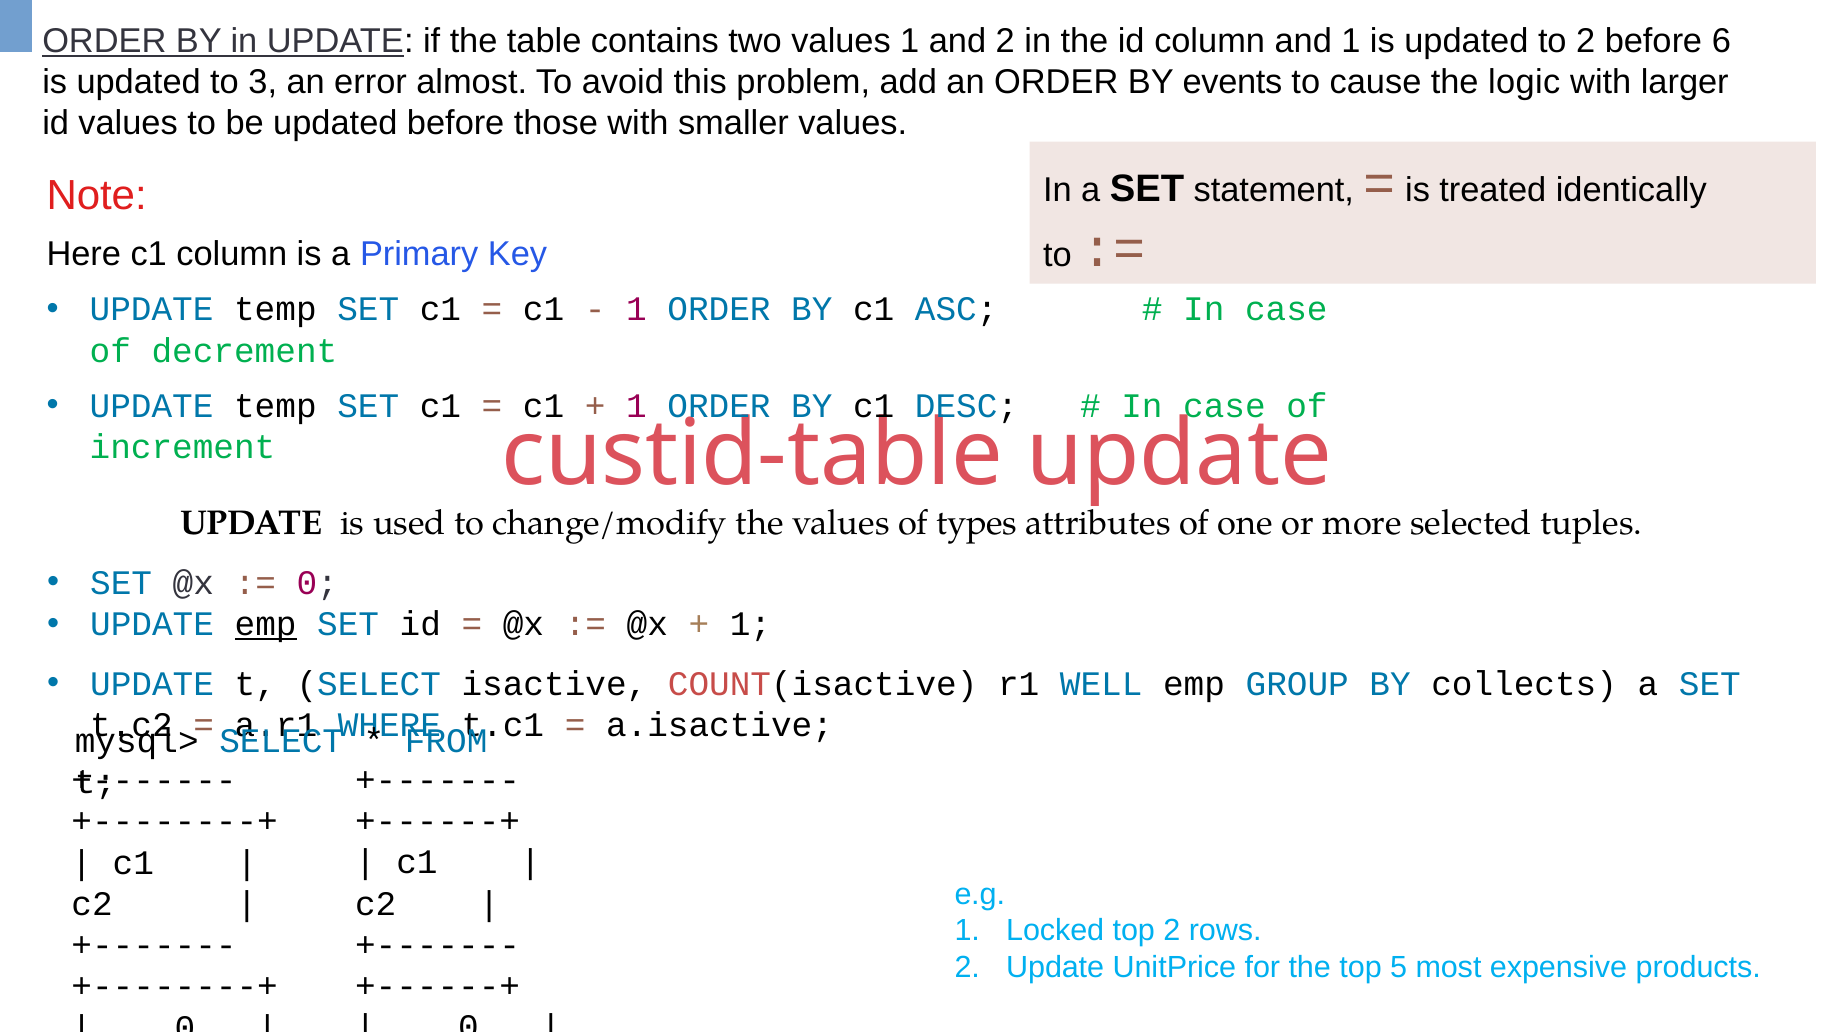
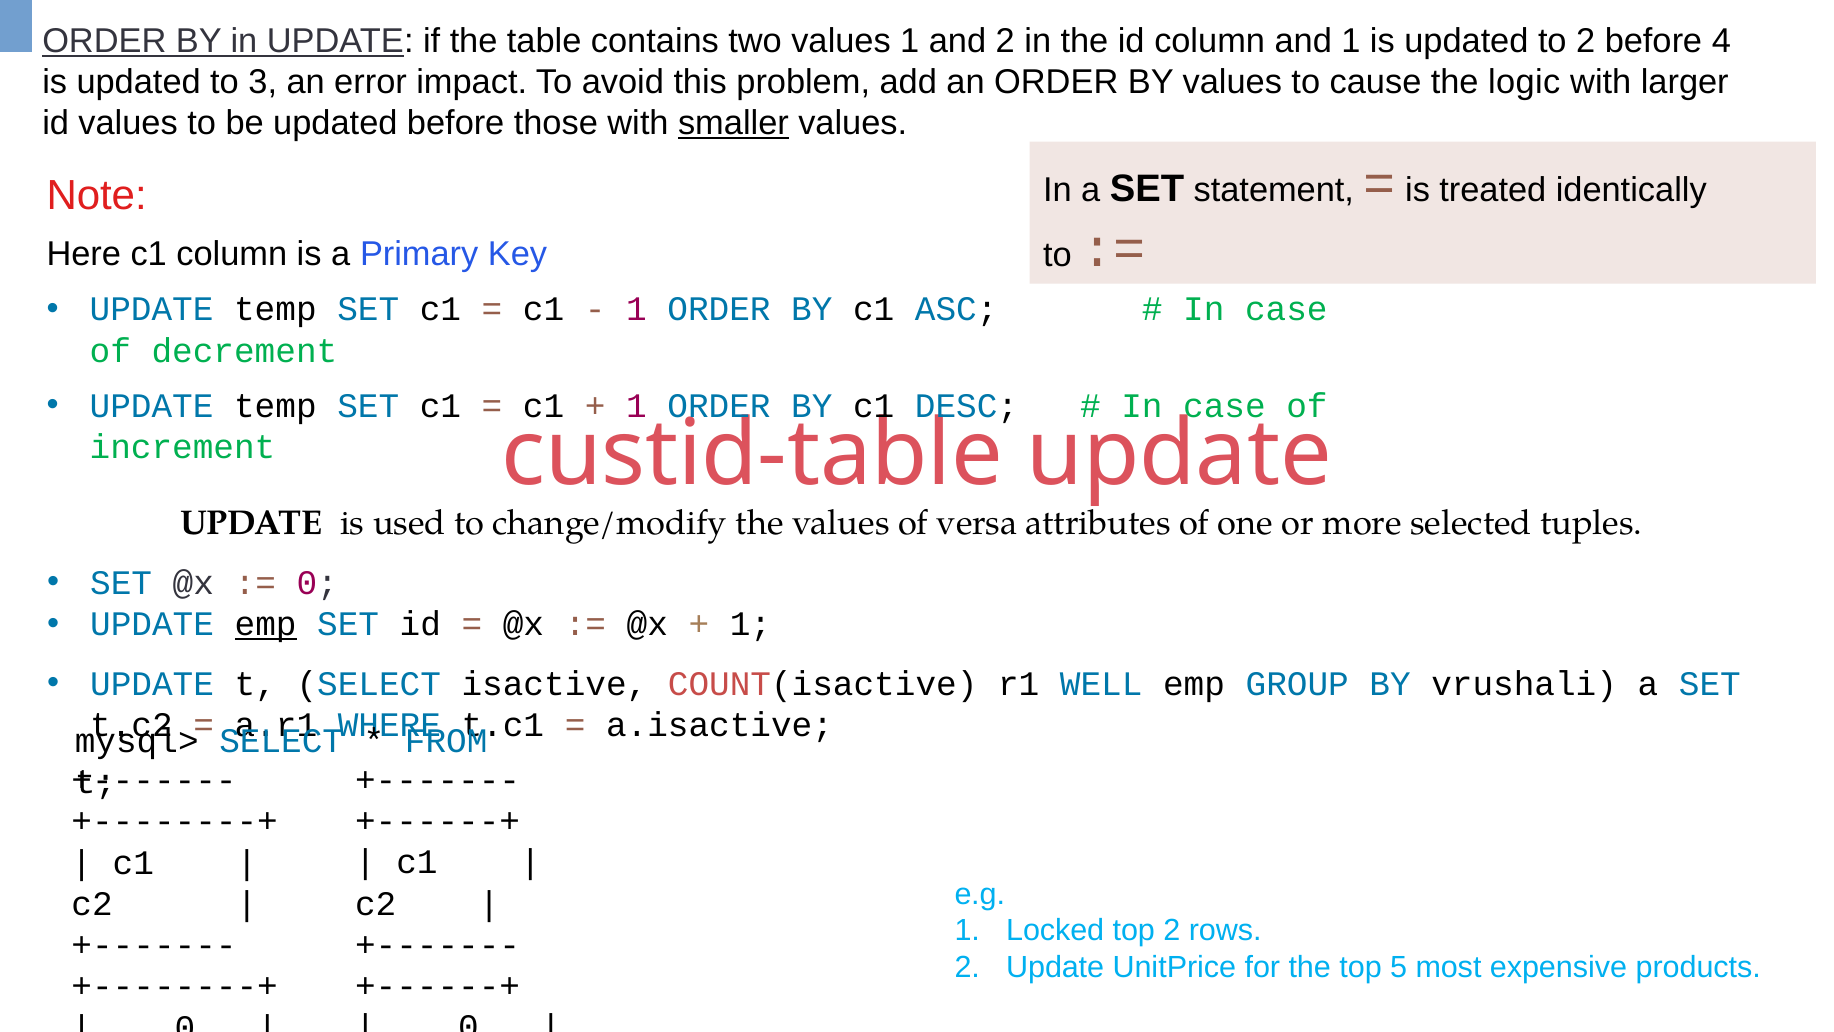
before 6: 6 -> 4 (1721, 41)
almost: almost -> impact (472, 82)
BY events: events -> values (1232, 82)
smaller underline: none -> present (733, 124)
types: types -> versa (977, 523)
collects: collects -> vrushali (1524, 684)
